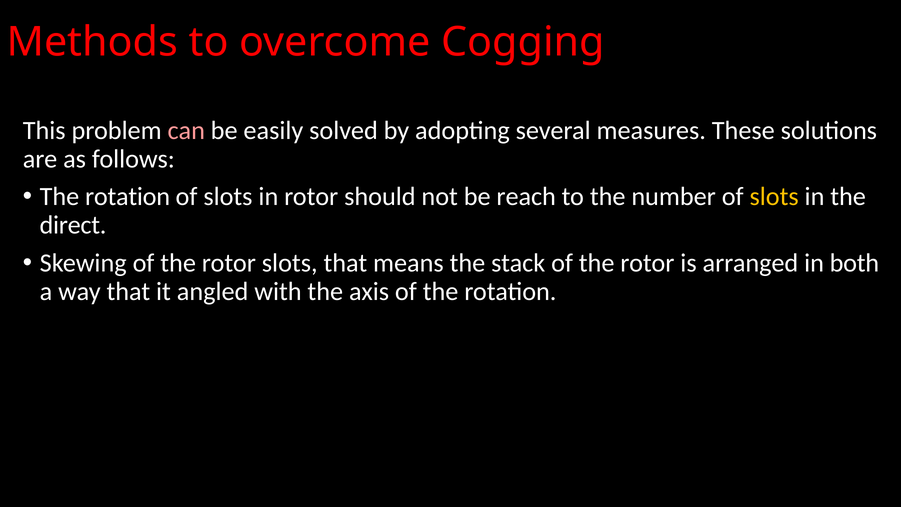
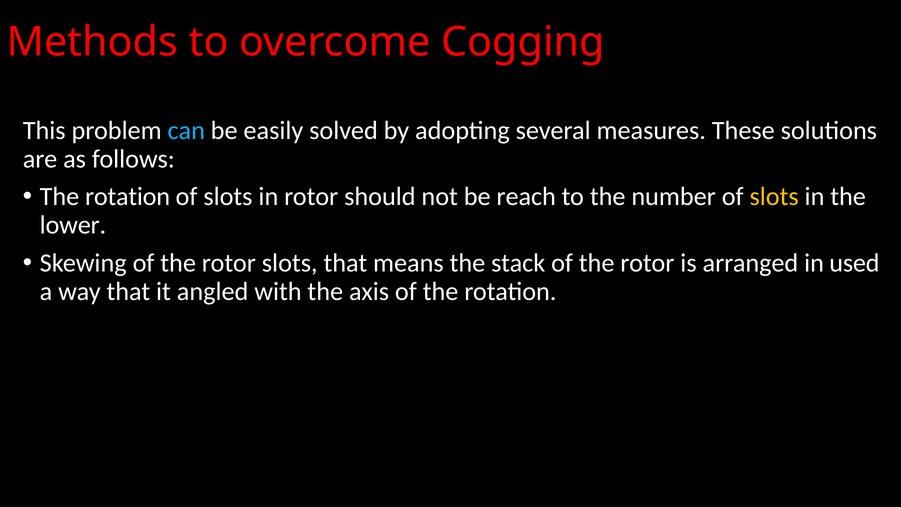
can colour: pink -> light blue (186, 131)
direct: direct -> lower (73, 225)
both: both -> used (854, 263)
